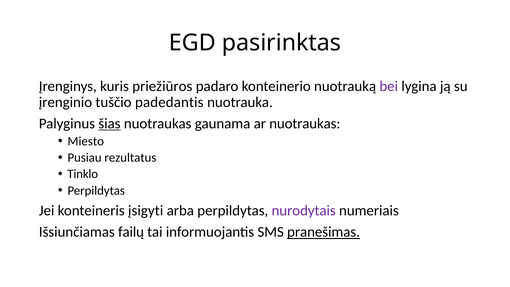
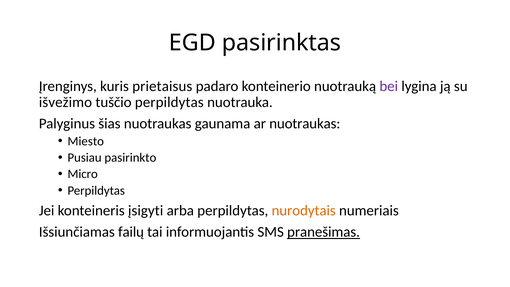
priežiūros: priežiūros -> prietaisus (162, 86)
įrenginio: įrenginio -> išvežimo (65, 102)
tuščio padedantis: padedantis -> perpildytas (169, 102)
šias underline: present -> none (109, 124)
rezultatus: rezultatus -> pasirinkto (130, 158)
Tinklo: Tinklo -> Micro (83, 174)
nurodytais colour: purple -> orange (304, 211)
